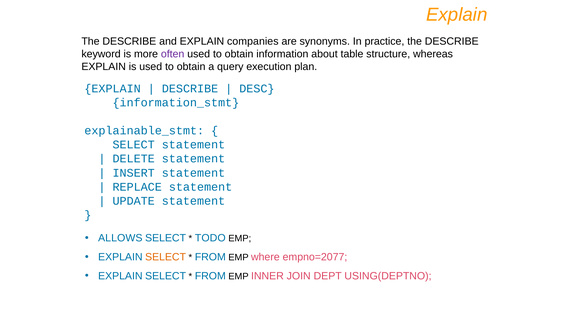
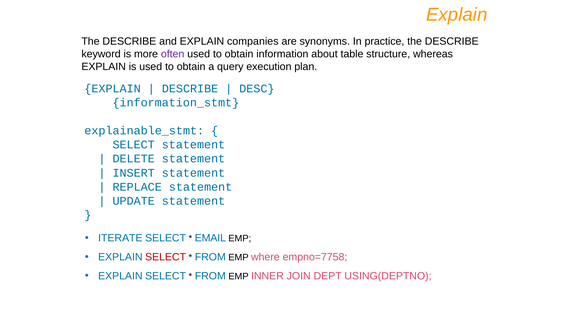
ALLOWS: ALLOWS -> ITERATE (120, 238)
TODO: TODO -> EMAIL (210, 238)
SELECT colour: orange -> red (166, 257)
empno=2077: empno=2077 -> empno=7758 (315, 257)
